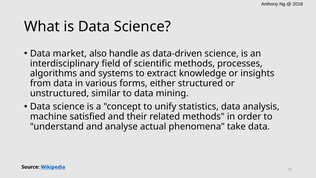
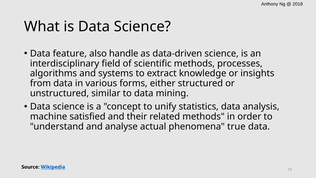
market: market -> feature (70, 53)
take: take -> true (236, 126)
